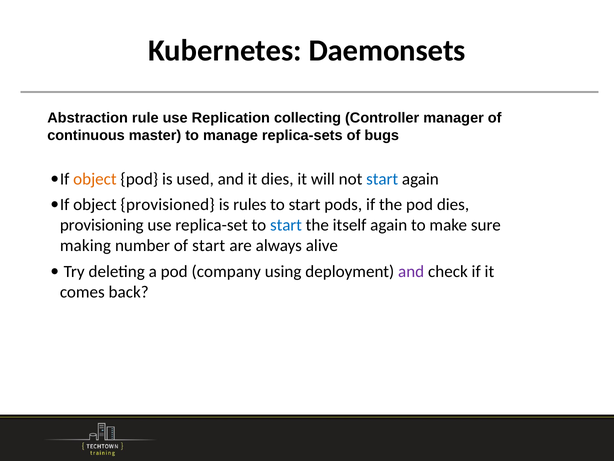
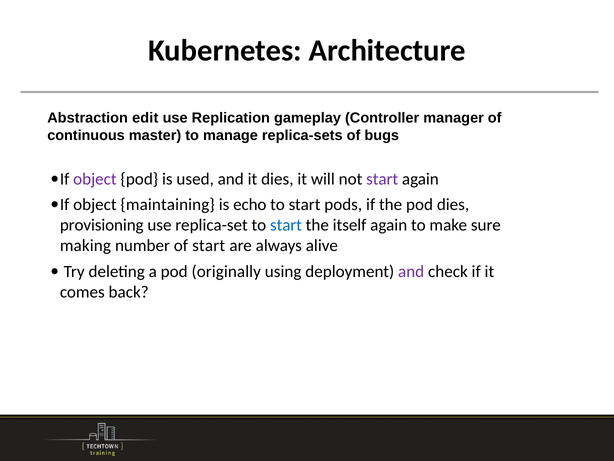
Daemonsets: Daemonsets -> Architecture (387, 51)
rule: rule -> edit (145, 118)
collecting: collecting -> gameplay (307, 118)
object colour: orange -> purple (95, 179)
start colour: blue -> purple (382, 179)
provisioned: provisioned -> maintaining (168, 205)
rules: rules -> echo (250, 205)
company: company -> originally (226, 271)
